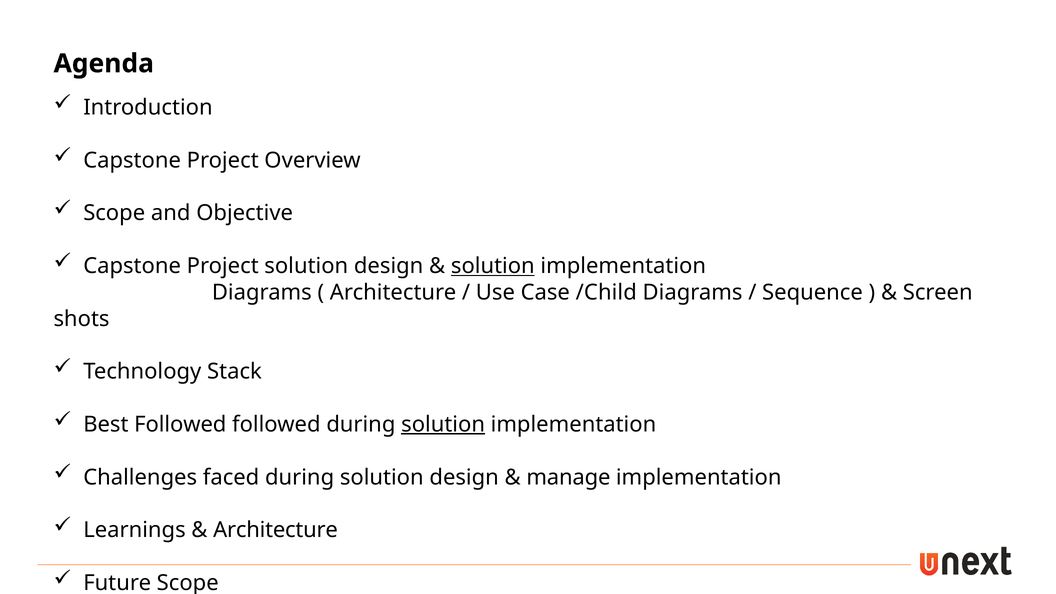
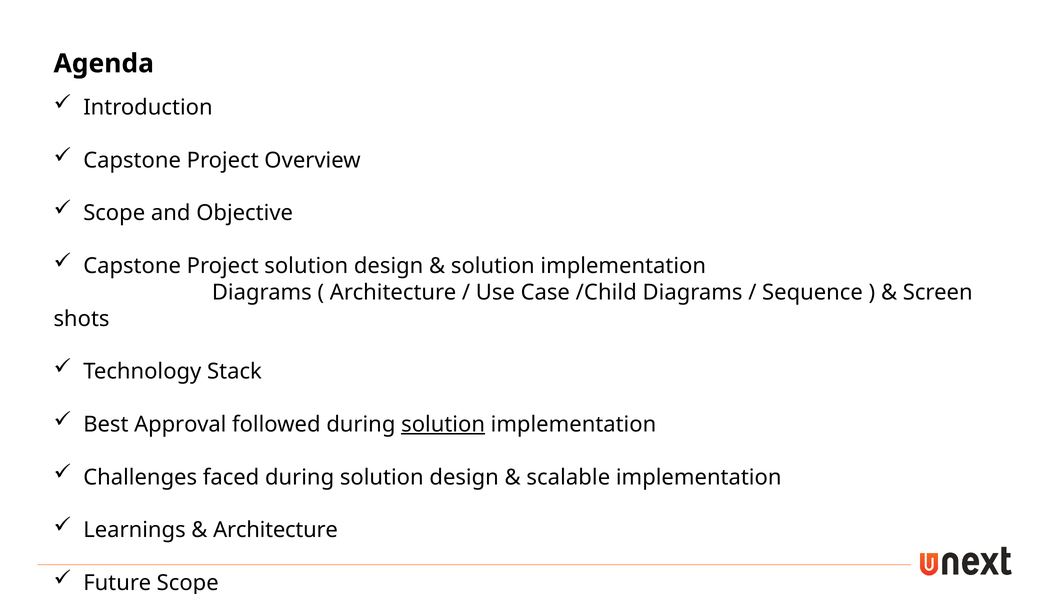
solution underline: present -> none (493, 266)
Best Followed: Followed -> Approval (180, 424)
manage: manage -> scalable (568, 477)
